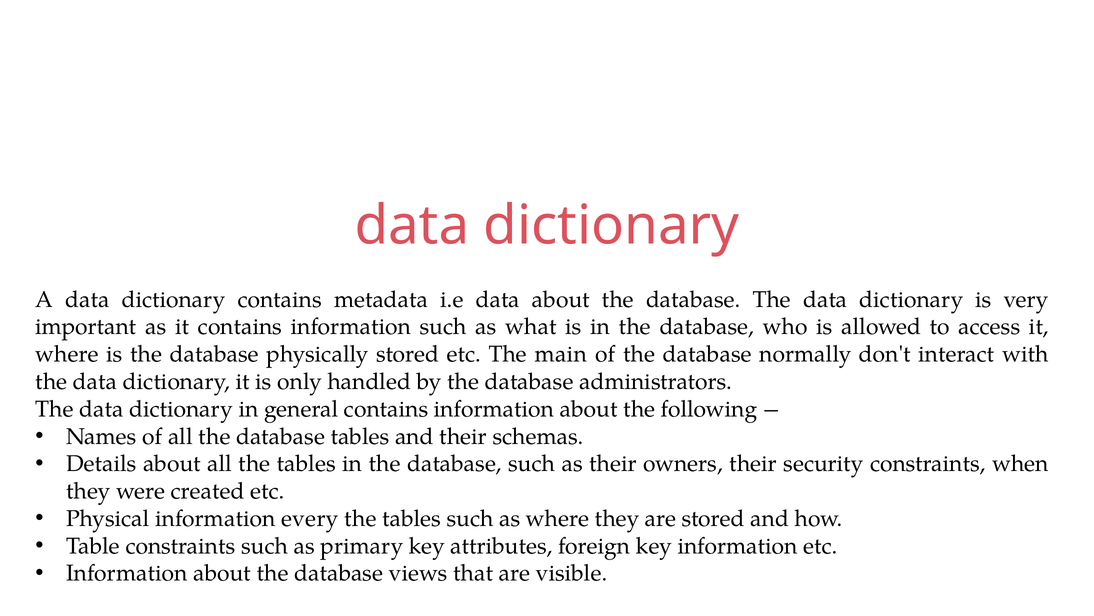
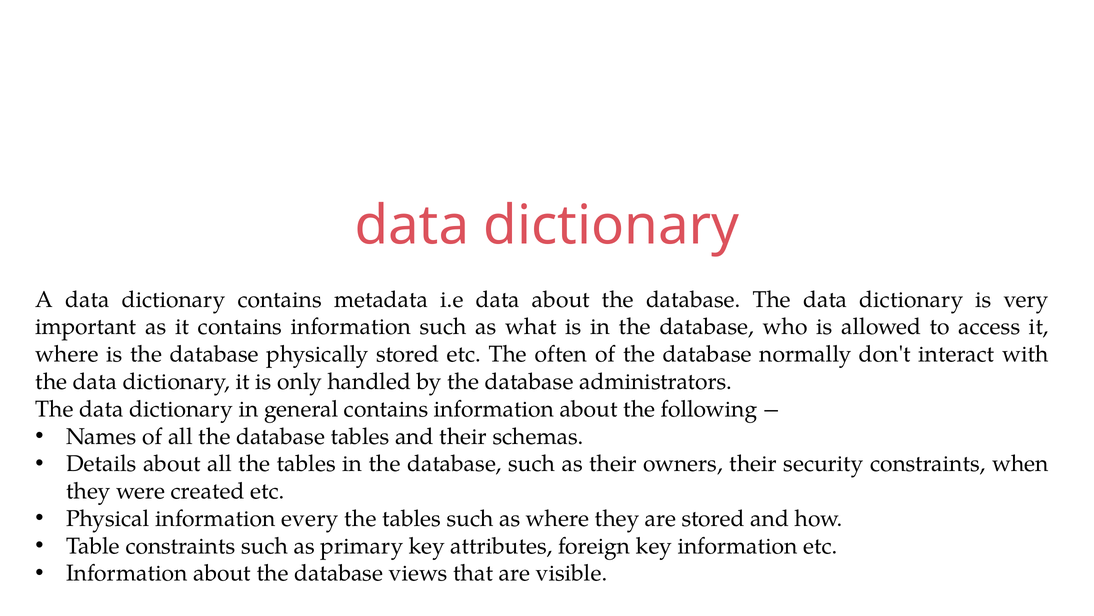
main: main -> often (561, 354)
